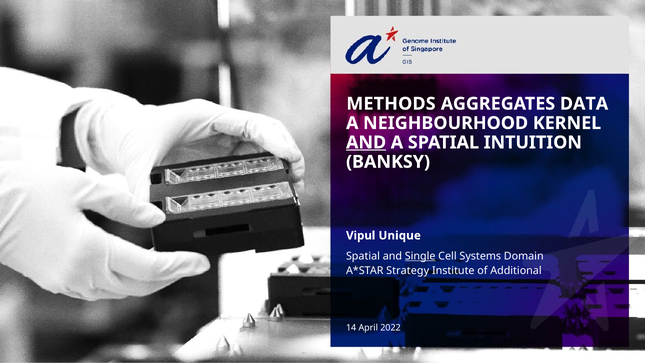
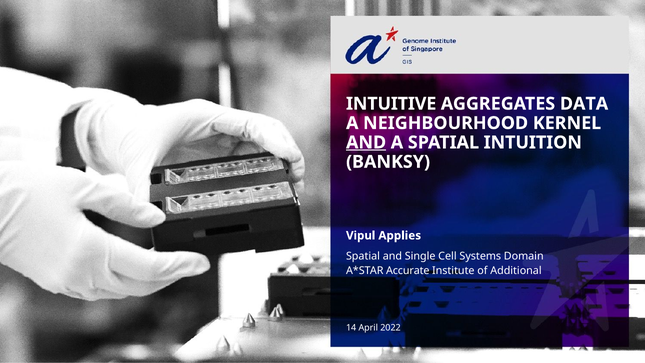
METHODS: METHODS -> INTUITIVE (391, 104)
Unique: Unique -> Applies (400, 235)
Single underline: present -> none (420, 256)
Strategy: Strategy -> Accurate (408, 271)
